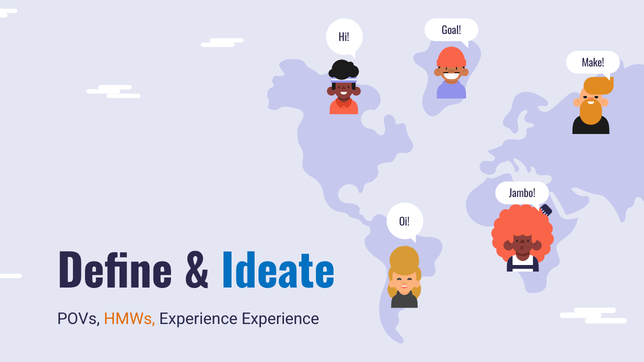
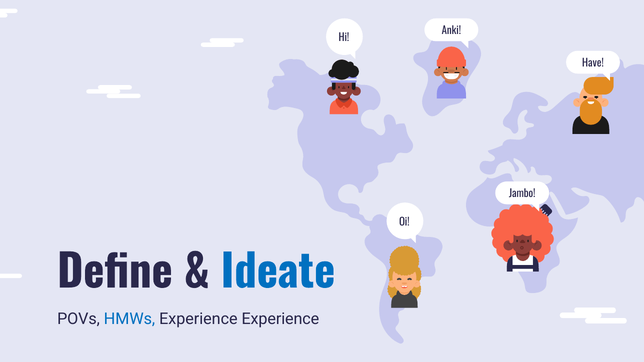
Goal: Goal -> Anki (451, 31)
Make: Make -> Have (593, 63)
HMWs colour: orange -> blue (129, 319)
